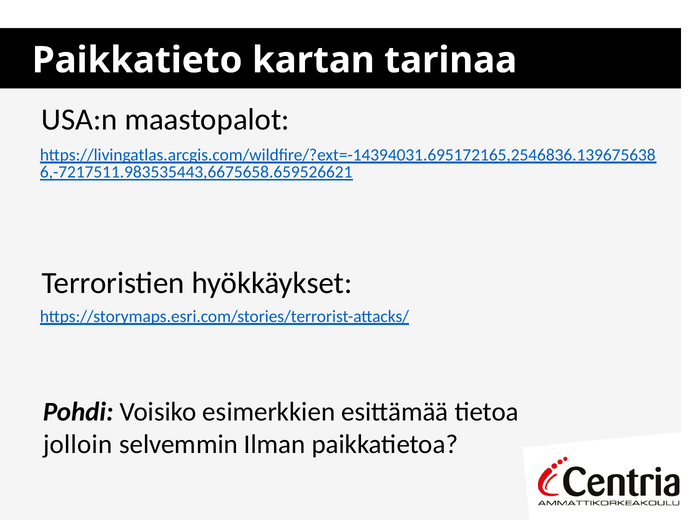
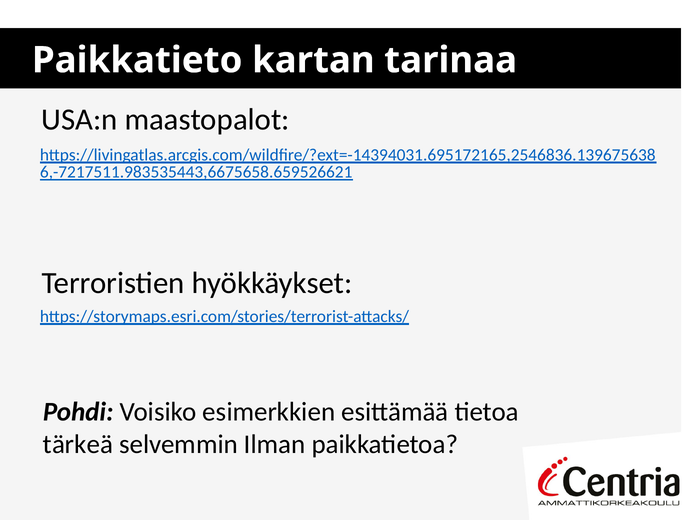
jolloin: jolloin -> tärkeä (78, 445)
